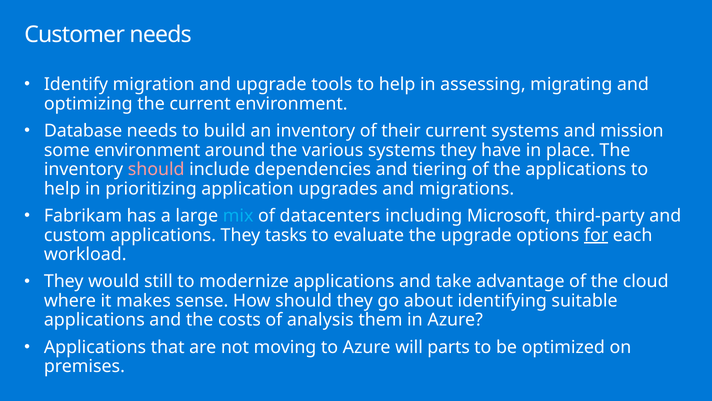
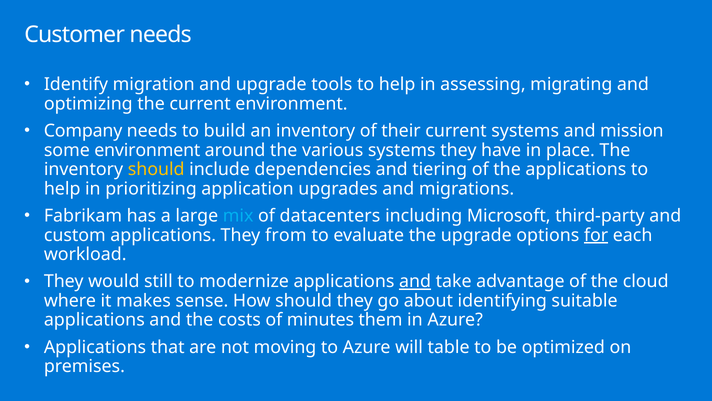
Database: Database -> Company (83, 131)
should colour: pink -> yellow (156, 169)
tasks: tasks -> from (286, 235)
and underline: none -> present (415, 281)
analysis: analysis -> minutes (320, 320)
parts: parts -> table (449, 347)
